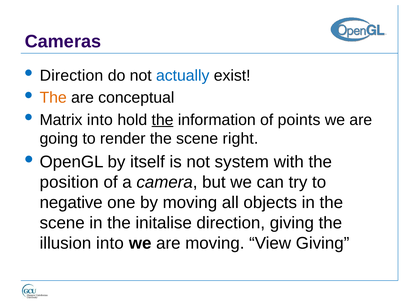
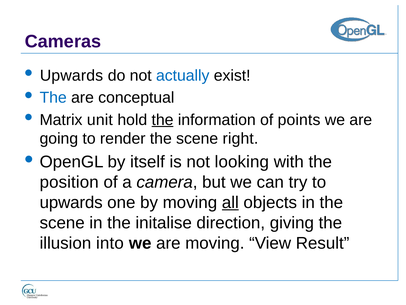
Direction: Direction -> Upwards (71, 75)
The colour: orange -> blue (53, 97)
Matrix into: into -> unit (100, 120)
system: system -> looking (242, 162)
negative: negative -> upwards (71, 202)
all underline: none -> present (230, 202)
View Giving: Giving -> Result (323, 243)
